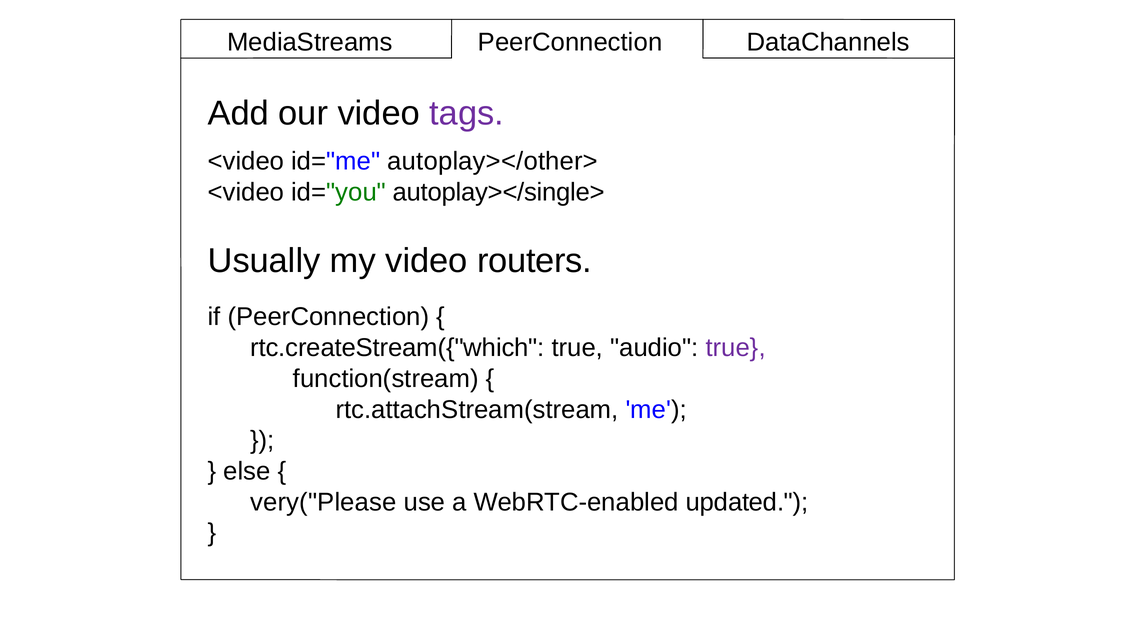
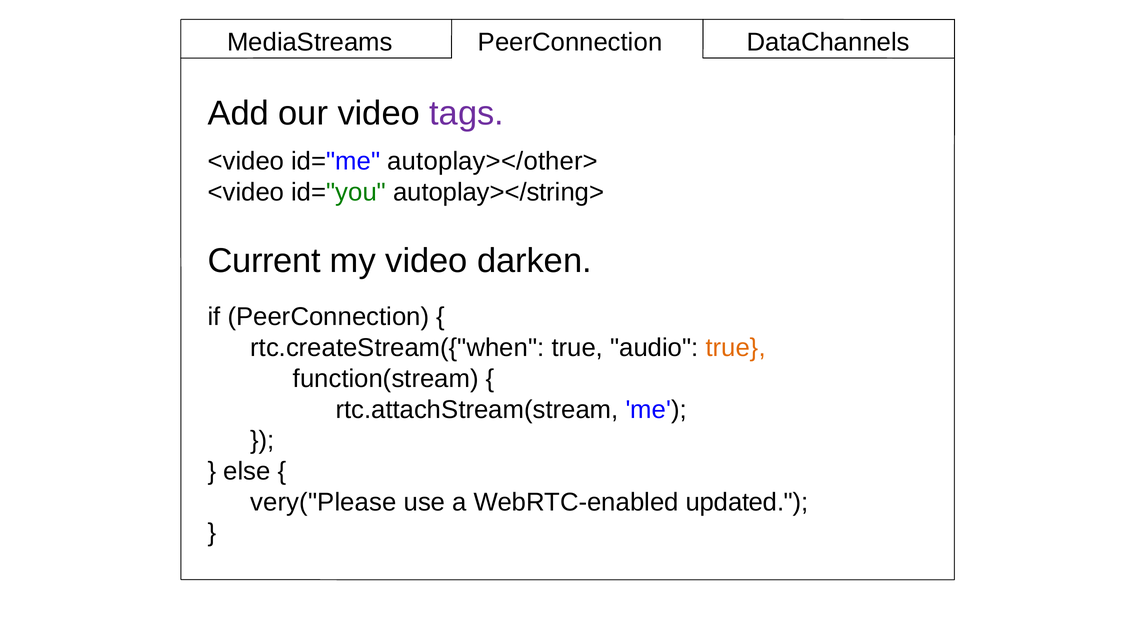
autoplay></single>: autoplay></single> -> autoplay></string> (499, 192)
Usually: Usually -> Current (264, 261)
routers: routers -> darken (534, 261)
rtc.createStream({"which: rtc.createStream({"which -> rtc.createStream({"when (397, 348)
true colour: purple -> orange (736, 348)
